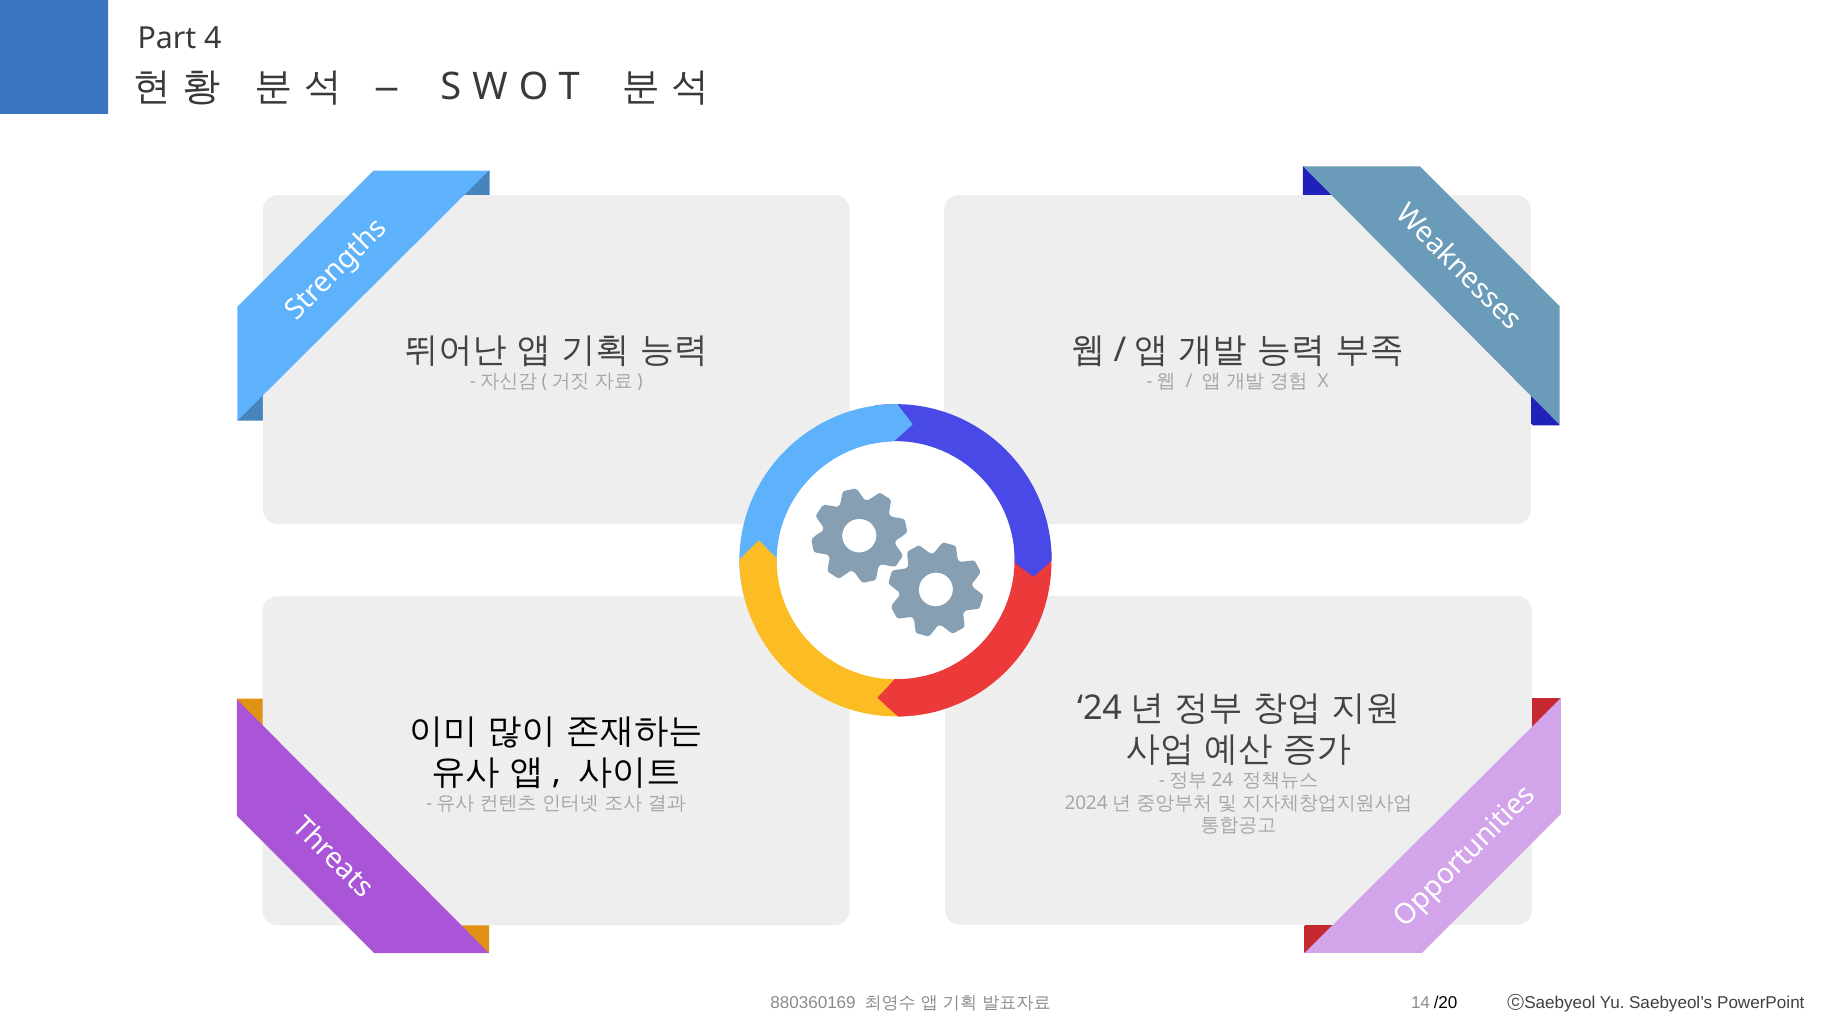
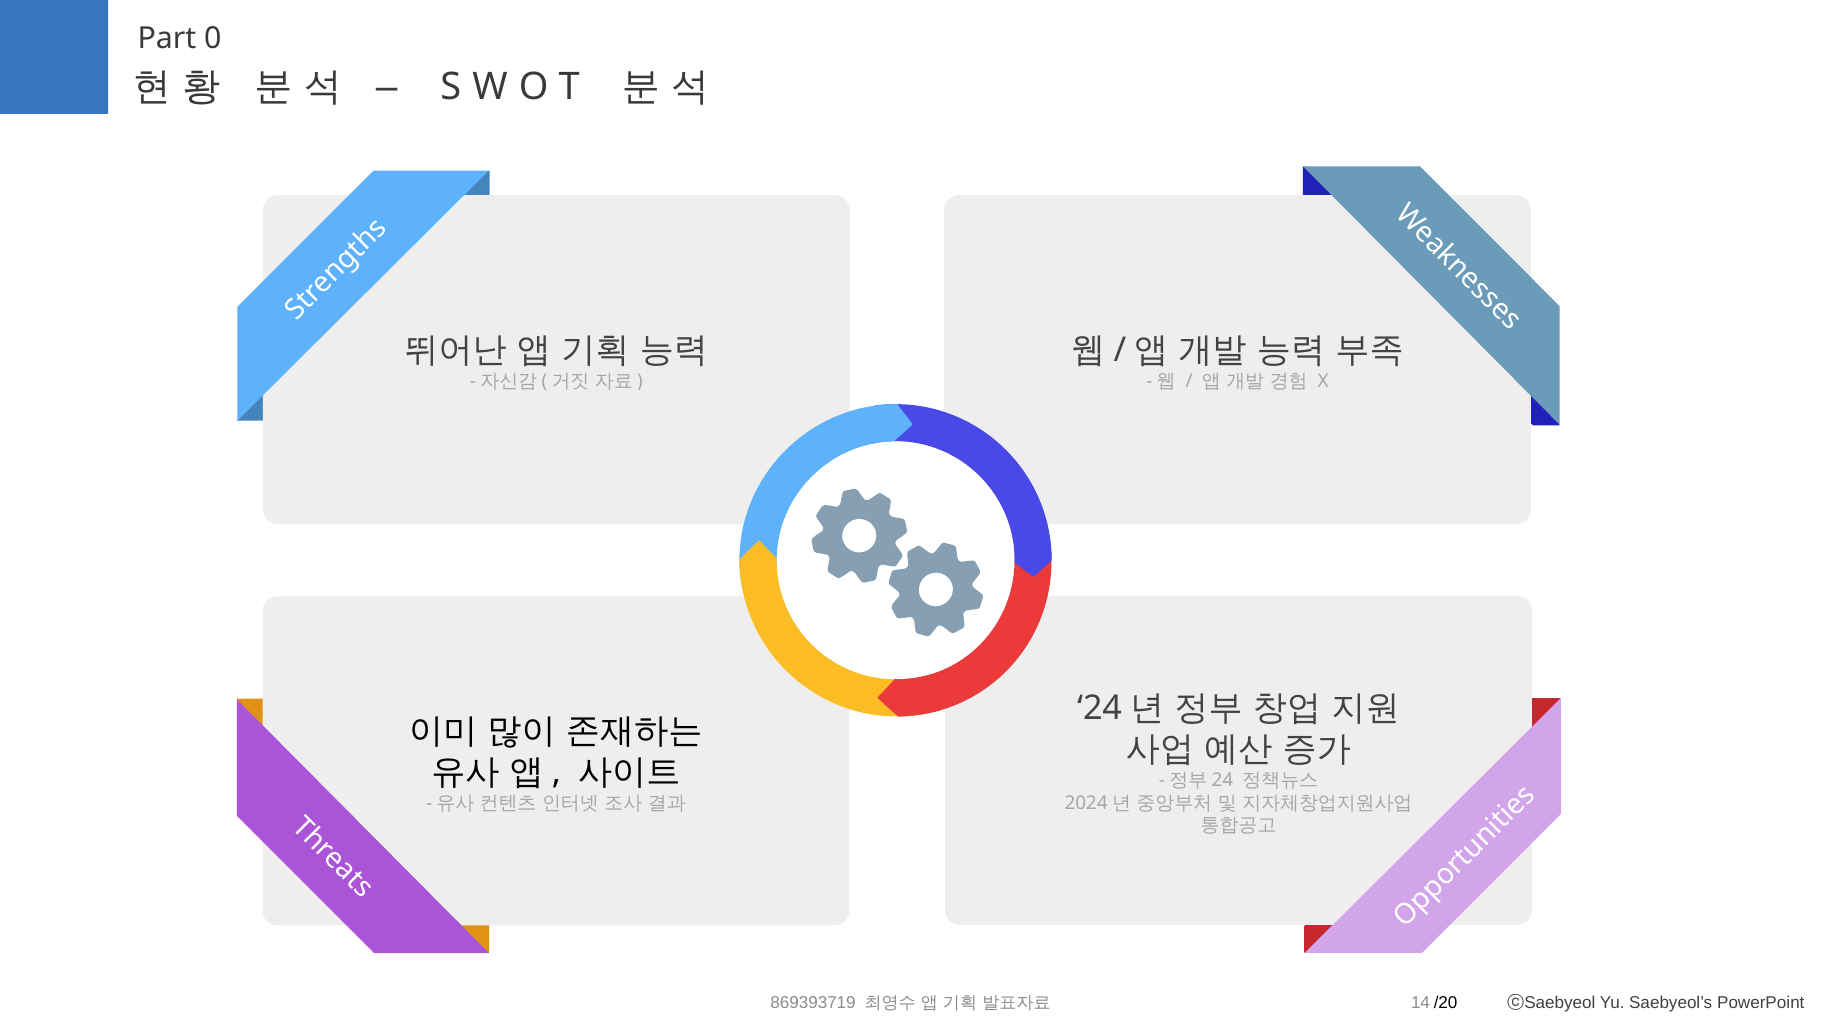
4: 4 -> 0 (213, 39)
880360169: 880360169 -> 869393719 (813, 1002)
